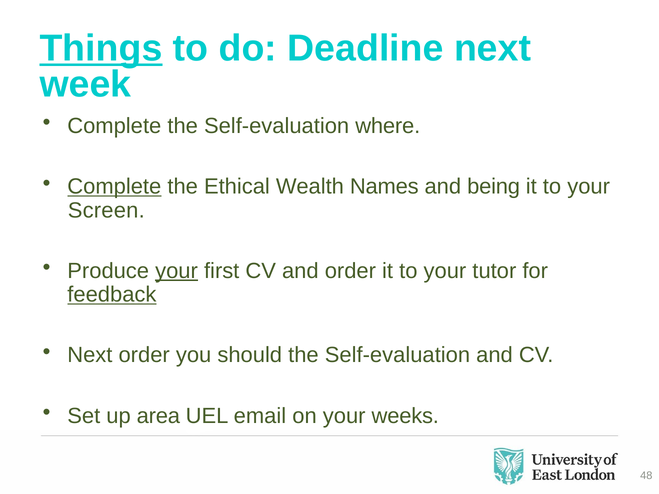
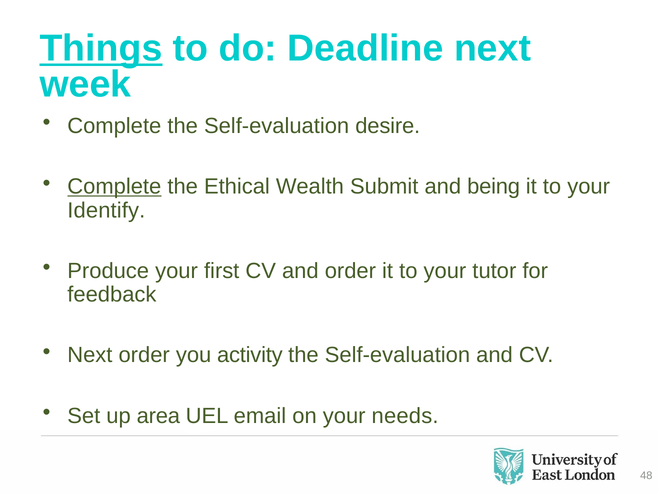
where: where -> desire (388, 126)
Names: Names -> Submit (384, 187)
Screen: Screen -> Identify (106, 210)
your underline: present -> none (177, 271)
feedback underline: present -> none (112, 295)
should: should -> activity (250, 355)
weeks: weeks -> needs (405, 416)
